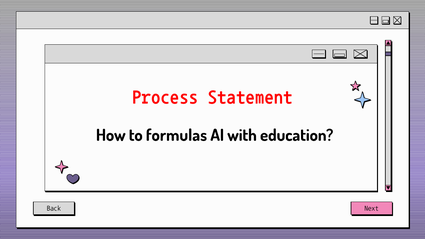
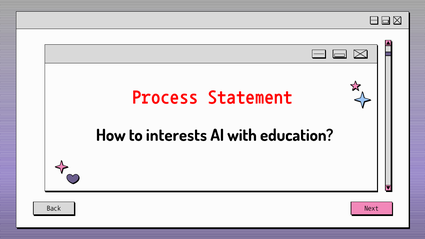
formulas: formulas -> interests (176, 135)
